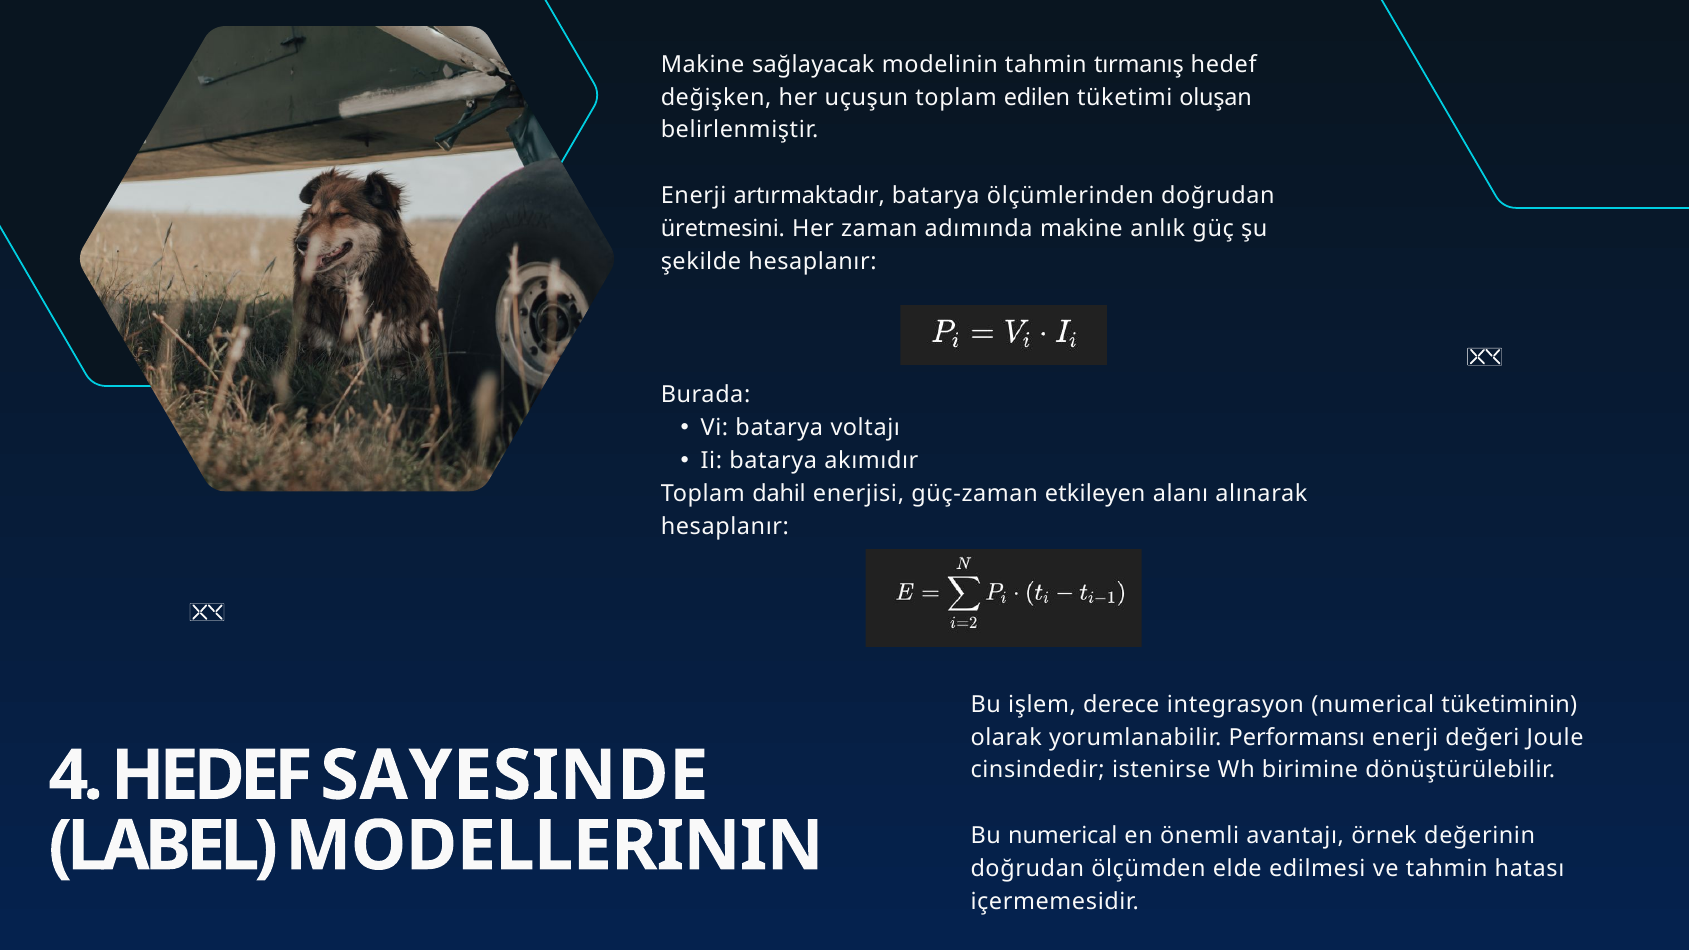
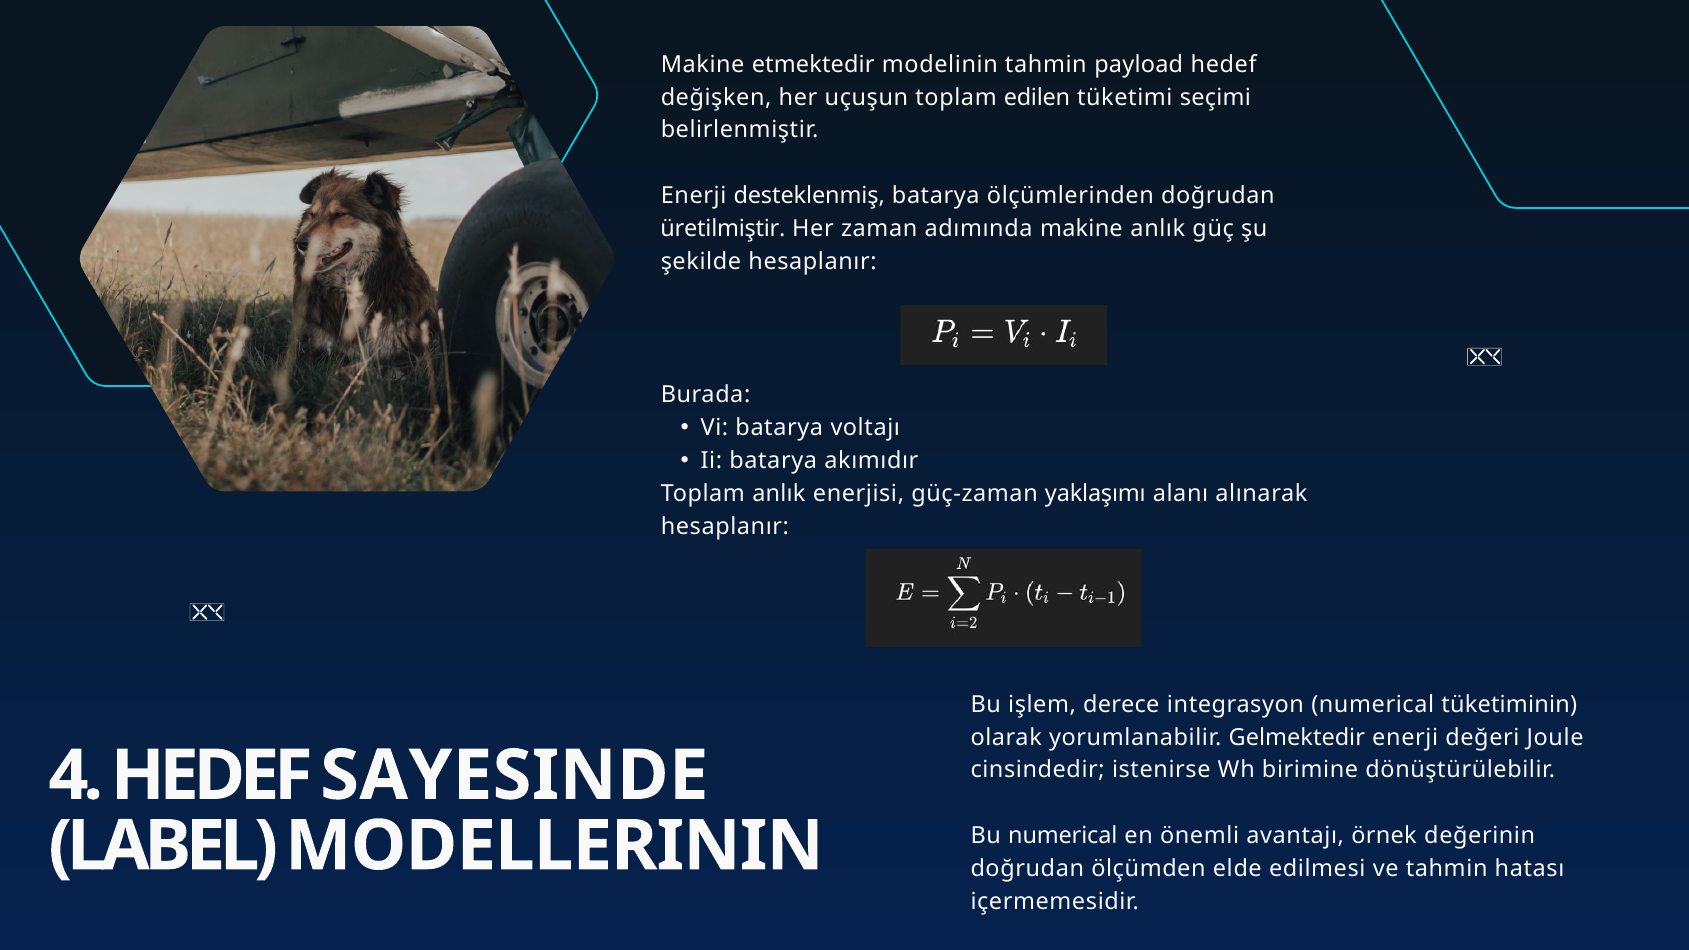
sağlayacak: sağlayacak -> etmektedir (813, 65)
tırmanış: tırmanış -> payload (1139, 65)
oluşan: oluşan -> seçimi (1215, 97)
artırmaktadır: artırmaktadır -> desteklenmiş (809, 196)
üretmesini: üretmesini -> üretilmiştir (723, 229)
Toplam dahil: dahil -> anlık (779, 494)
etkileyen: etkileyen -> yaklaşımı (1095, 494)
Performansı: Performansı -> Gelmektedir (1297, 737)
